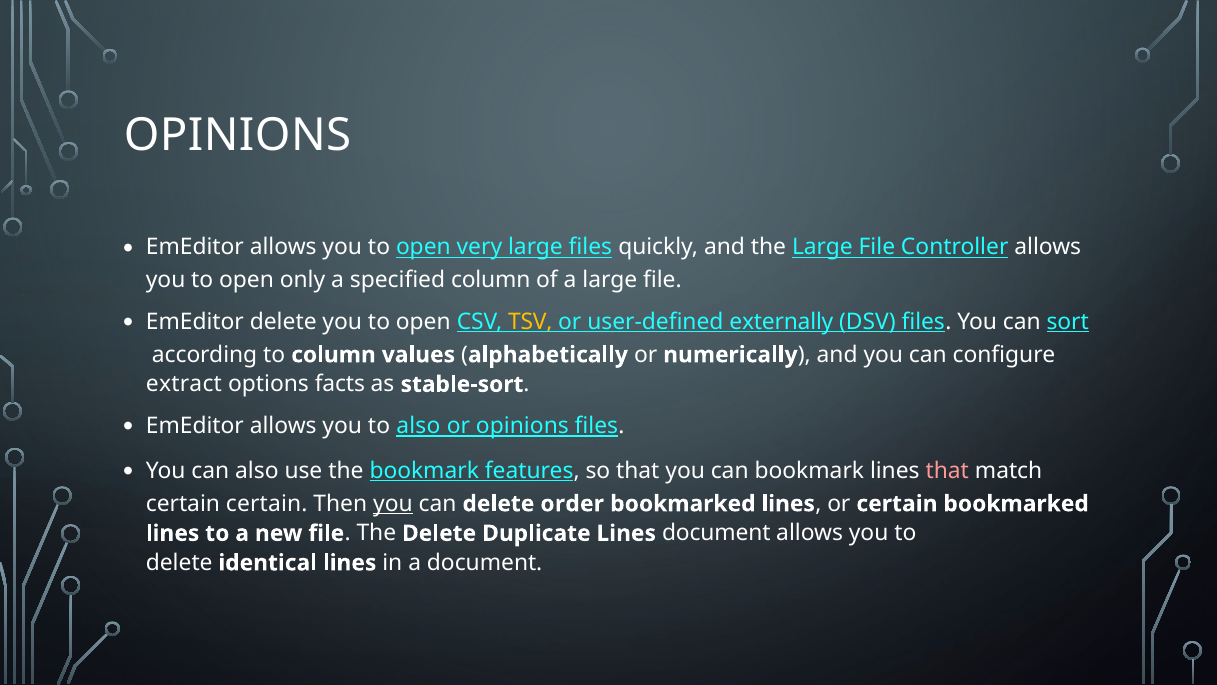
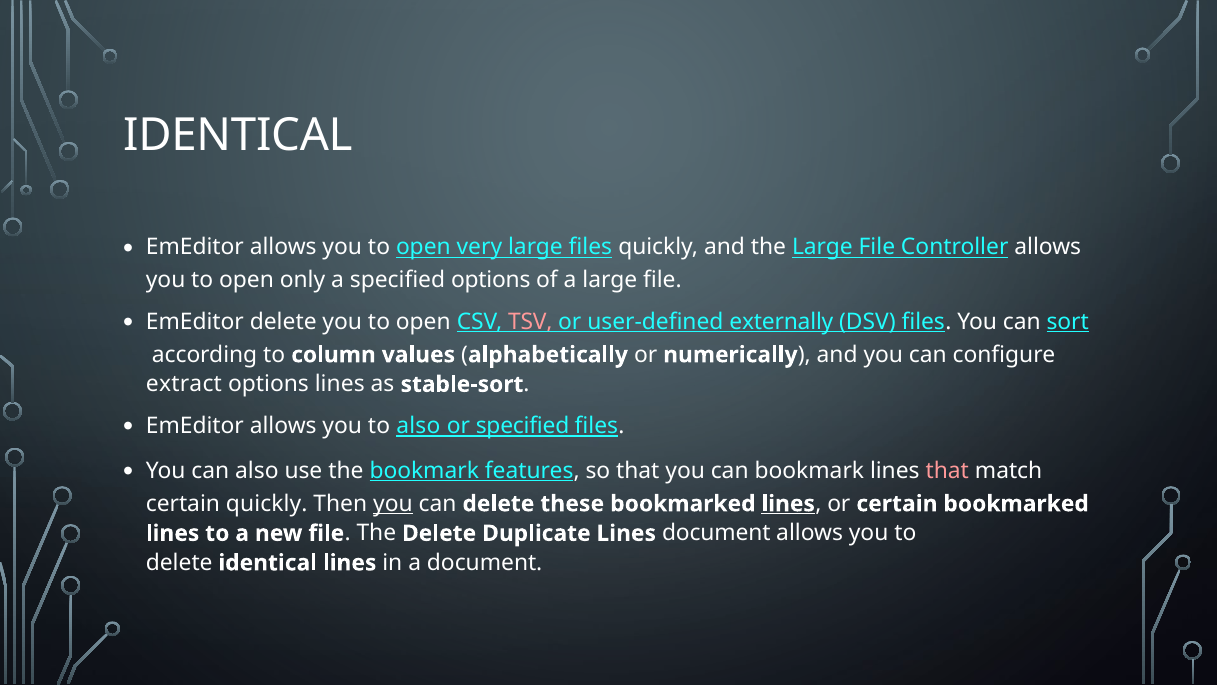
OPINIONS: OPINIONS -> IDENTICAL (238, 135)
specified column: column -> options (491, 280)
TSV colour: yellow -> pink (530, 321)
options facts: facts -> lines (340, 384)
or opinions: opinions -> specified (523, 425)
certain certain: certain -> quickly (267, 503)
order: order -> these (572, 503)
lines underline: none -> present (788, 503)
